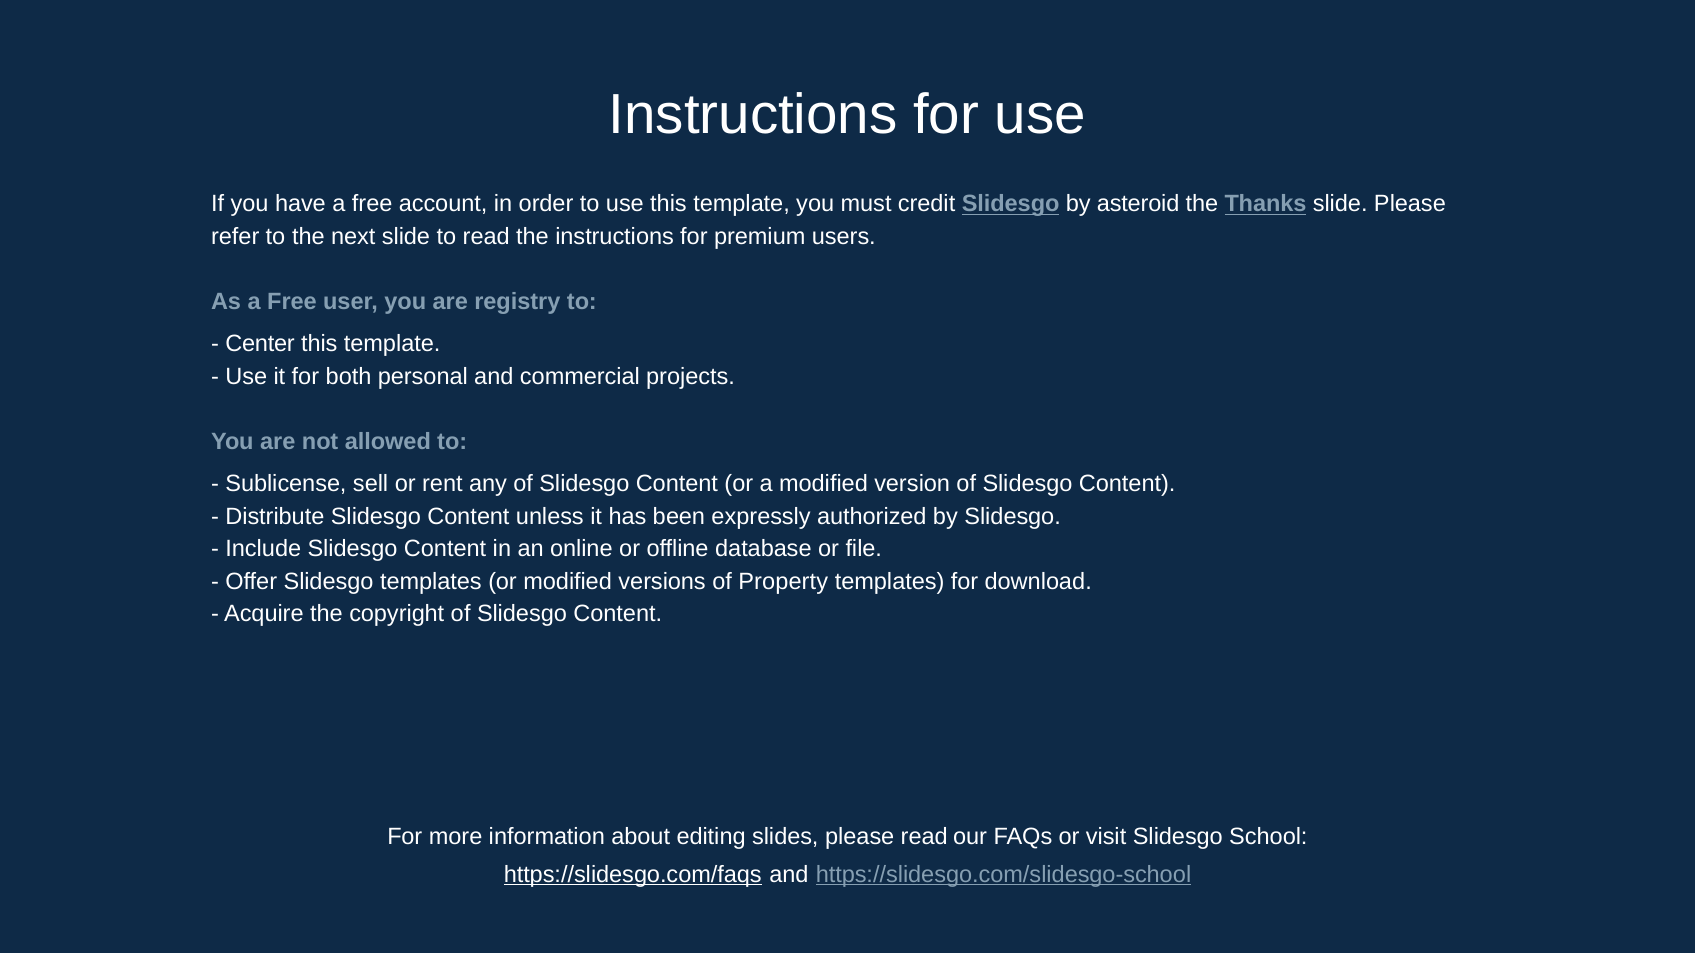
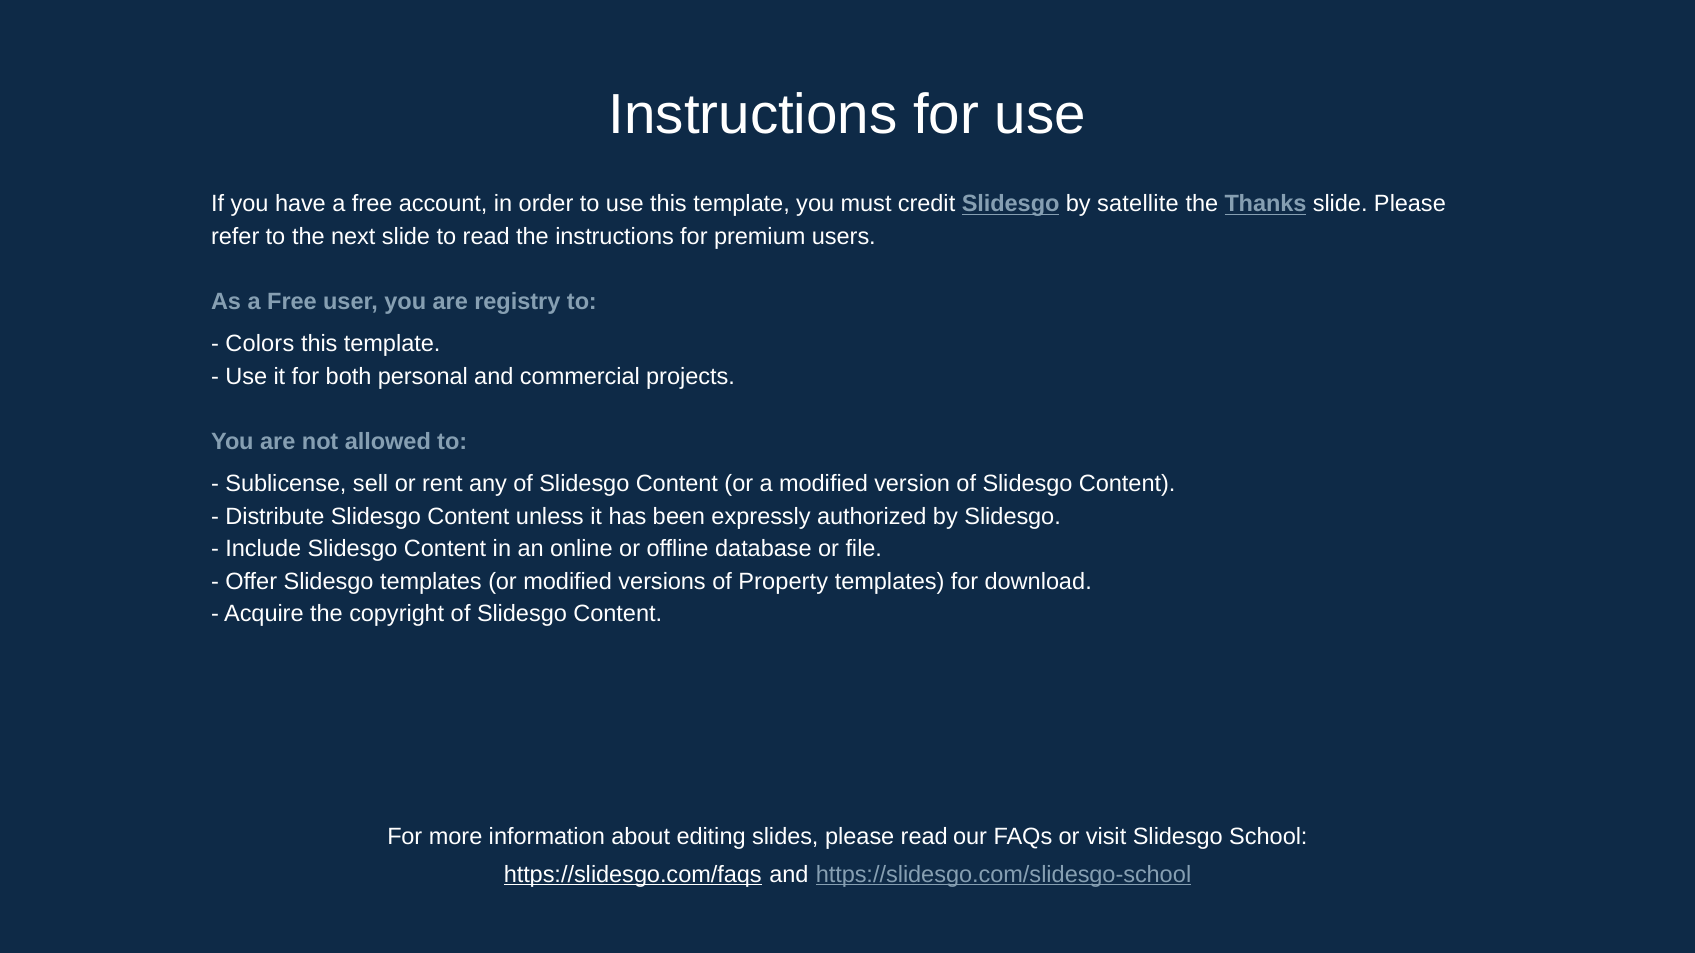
asteroid: asteroid -> satellite (1138, 204)
Center: Center -> Colors (260, 344)
